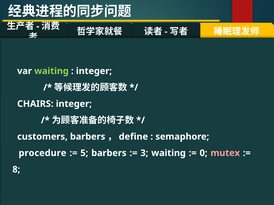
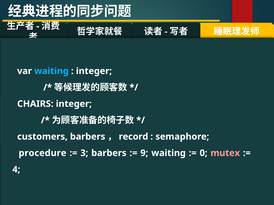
waiting colour: light green -> light blue (51, 71)
define: define -> record (133, 137)
5: 5 -> 3 (84, 153)
3: 3 -> 9 (144, 153)
8: 8 -> 4 (16, 170)
